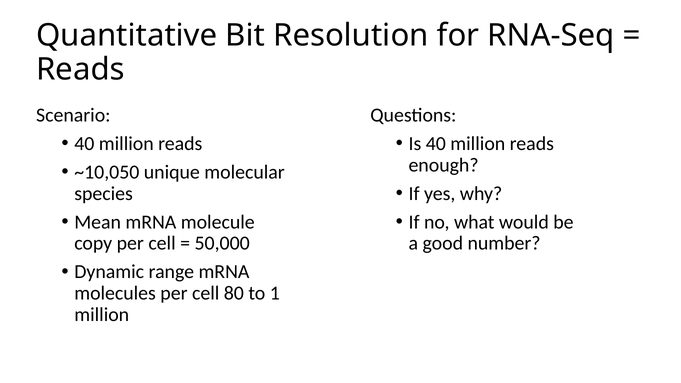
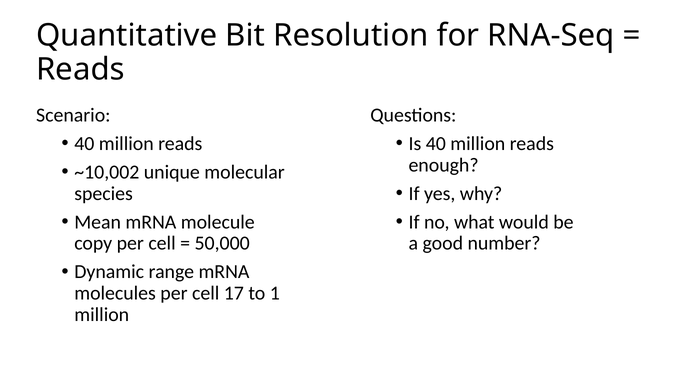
~10,050: ~10,050 -> ~10,002 (107, 172)
80: 80 -> 17 (234, 293)
